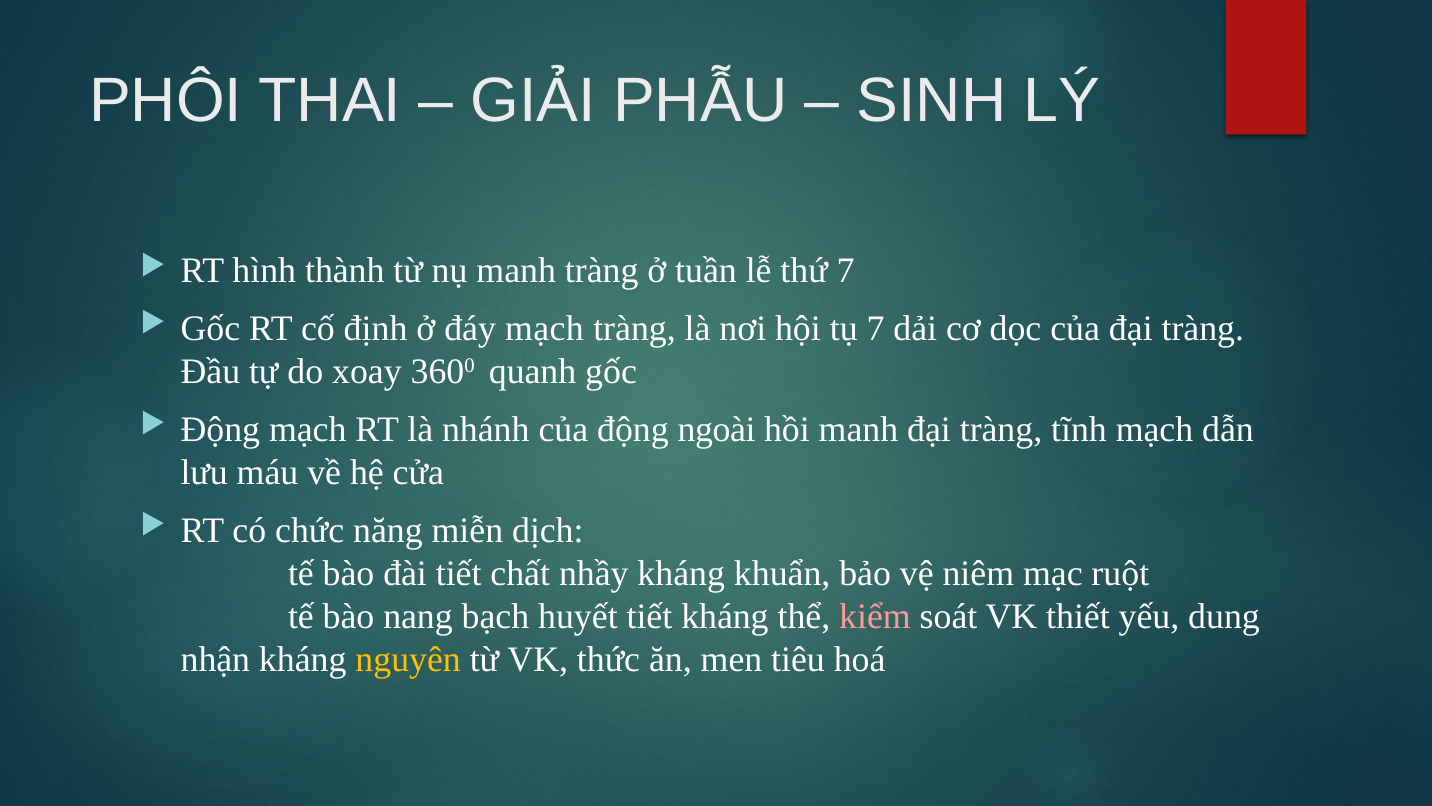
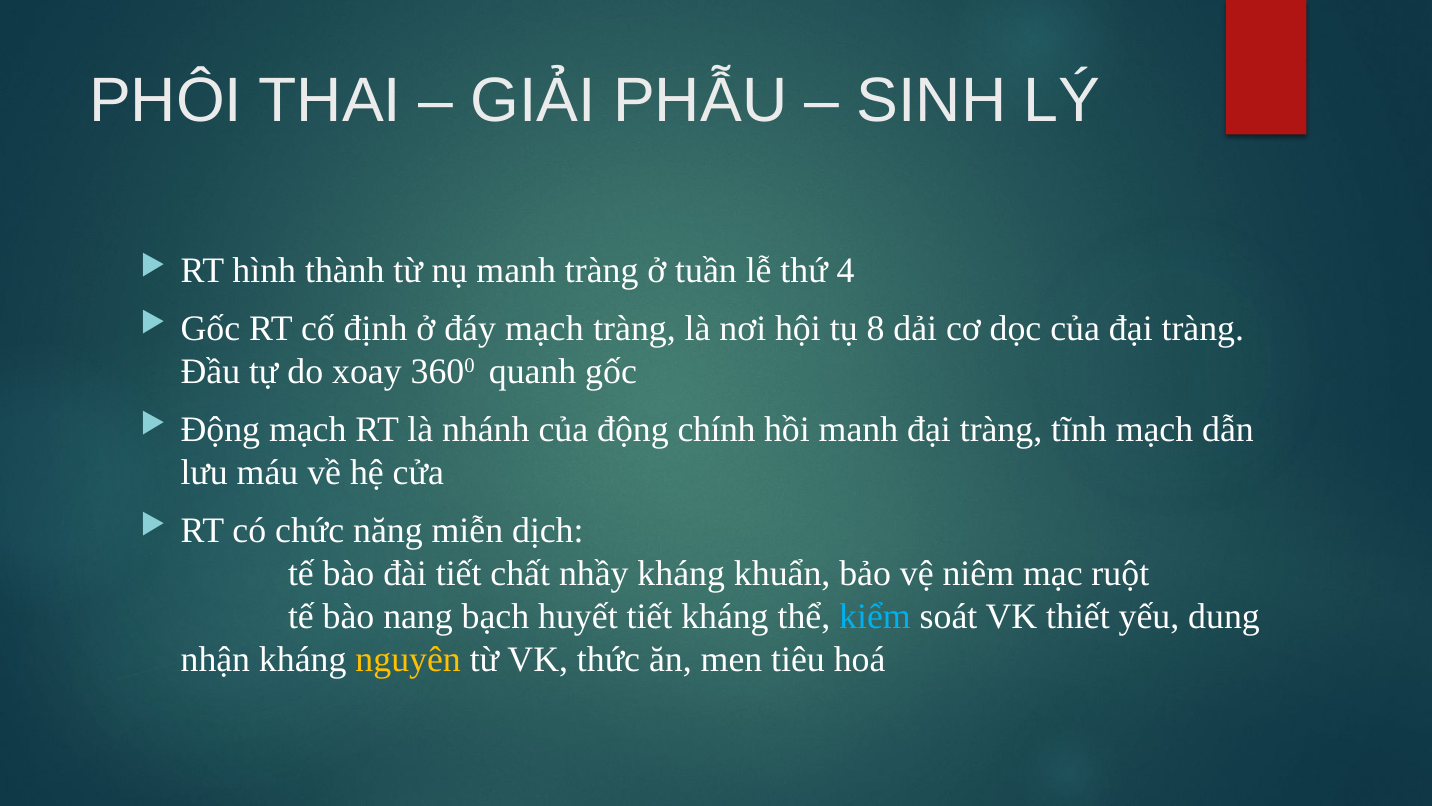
thứ 7: 7 -> 4 (846, 271)
tụ 7: 7 -> 8 (876, 328)
ngoài: ngoài -> chính (717, 429)
kiểm colour: pink -> light blue (875, 616)
